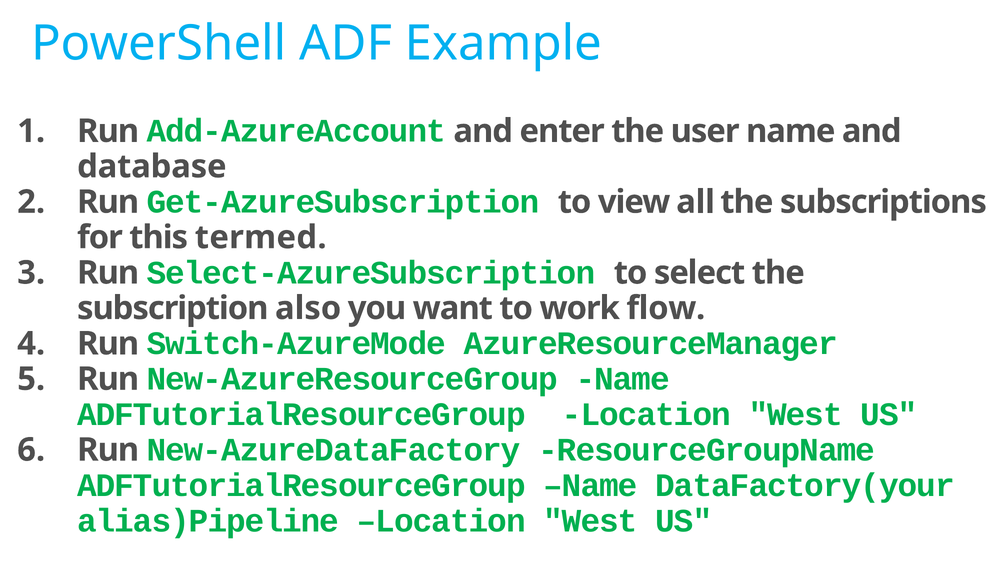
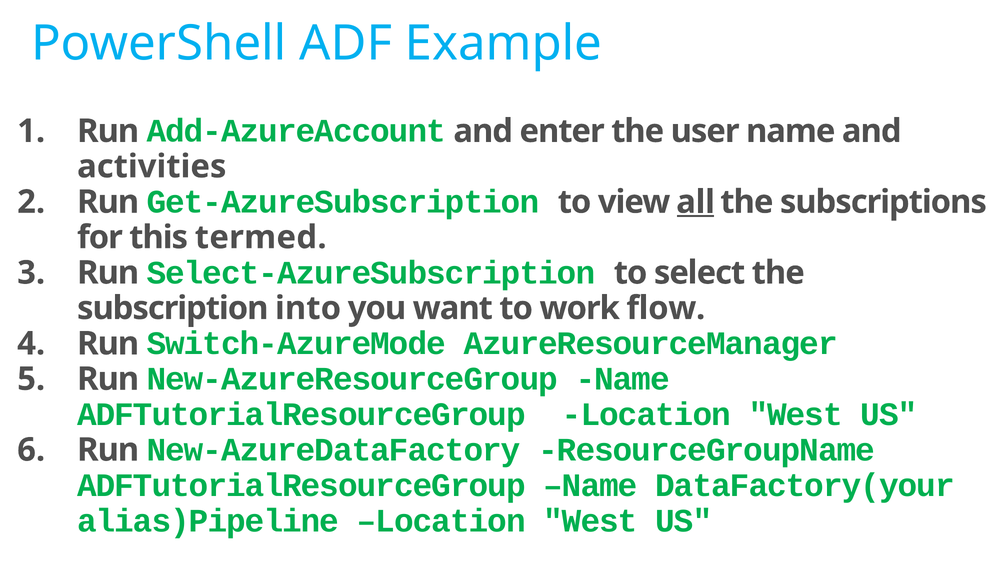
database: database -> activities (152, 167)
all underline: none -> present (695, 202)
also: also -> into (308, 308)
